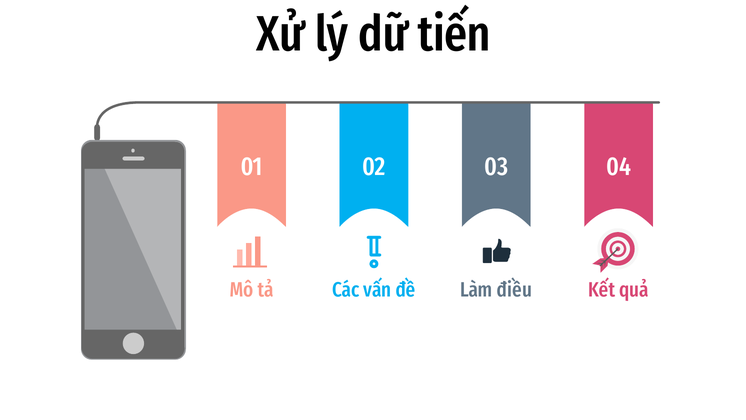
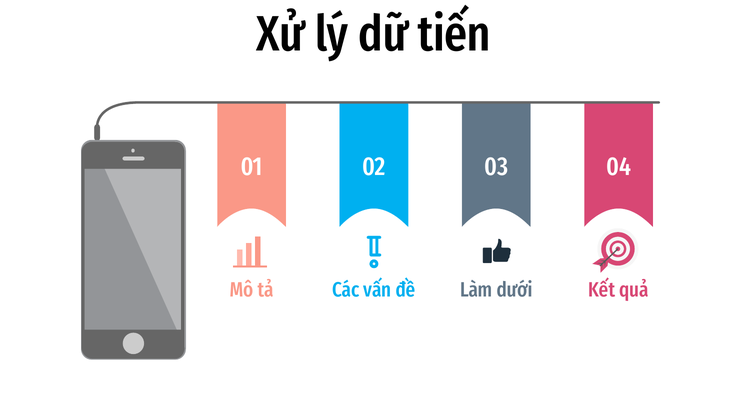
điều: điều -> dưới (515, 290)
